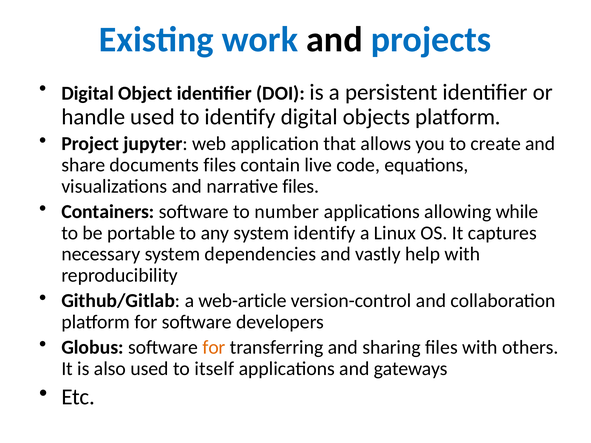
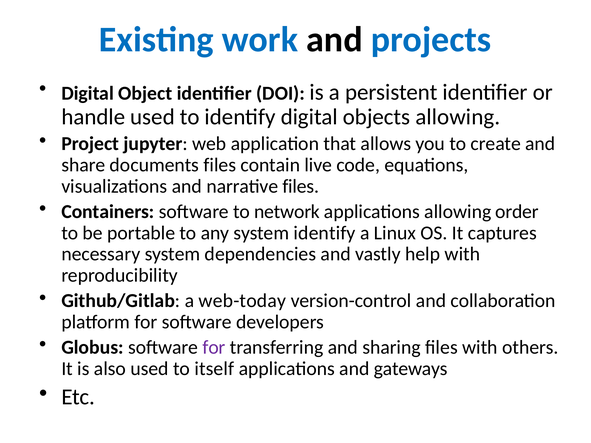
objects platform: platform -> allowing (458, 117)
number: number -> network (287, 212)
while: while -> order (517, 212)
web-article: web-article -> web-today (242, 301)
for colour: orange -> purple (214, 348)
